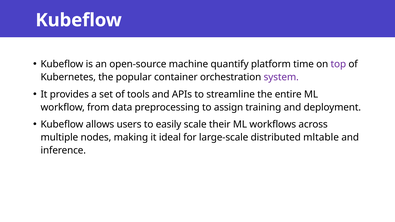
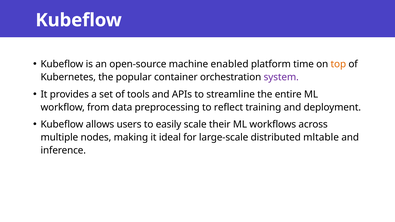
quantify: quantify -> enabled (230, 64)
top colour: purple -> orange (338, 64)
assign: assign -> reflect (229, 107)
